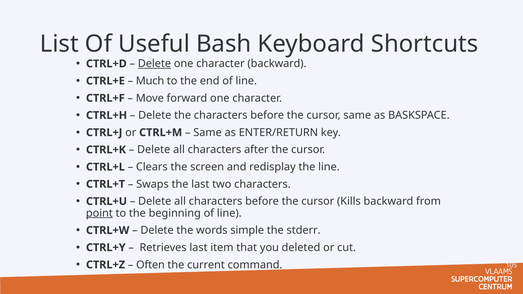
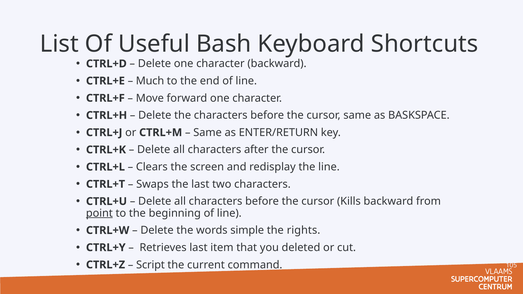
Delete underline: present -> none (154, 64)
stderr: stderr -> rights (304, 230)
Often: Often -> Script (150, 265)
